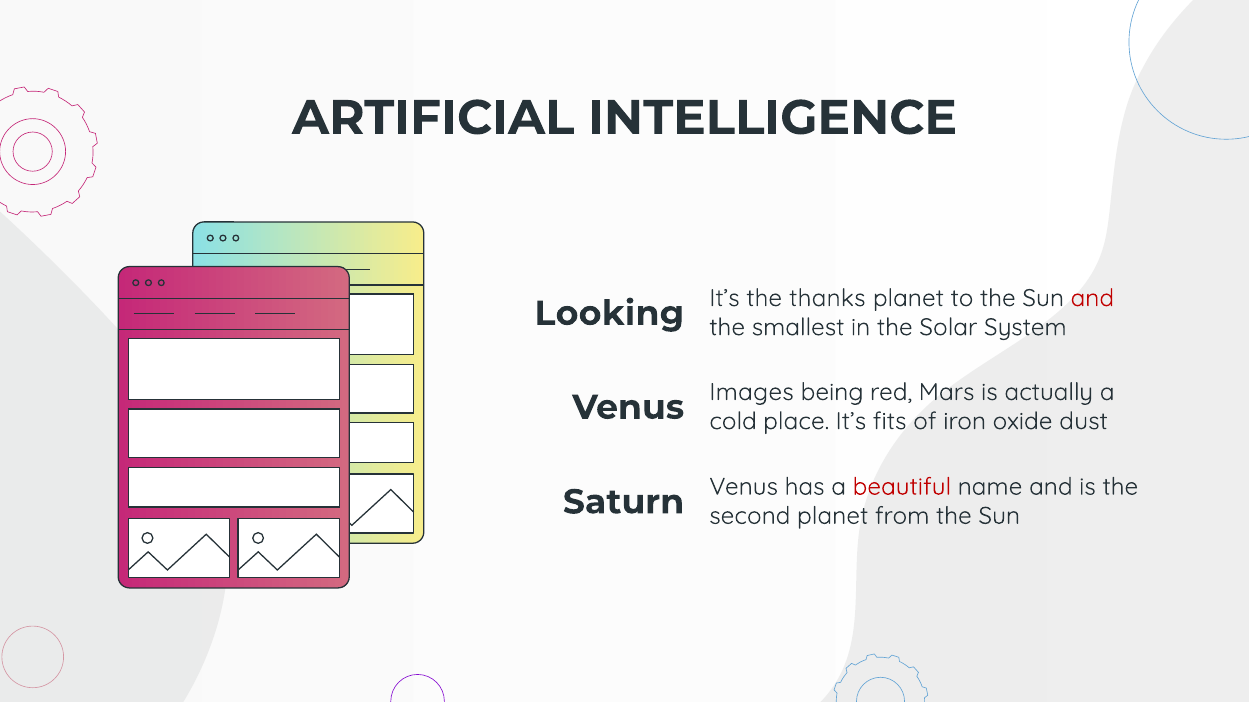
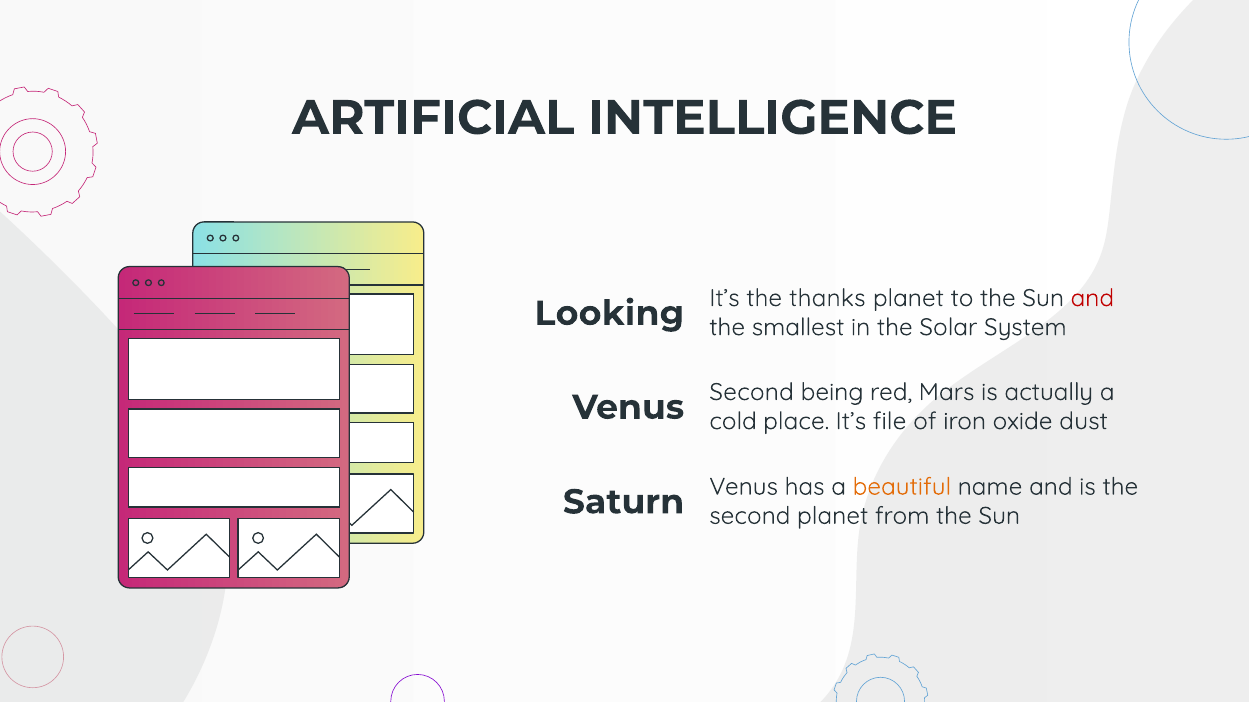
Images: Images -> Second (752, 392)
fits: fits -> file (890, 422)
beautiful colour: red -> orange (902, 487)
